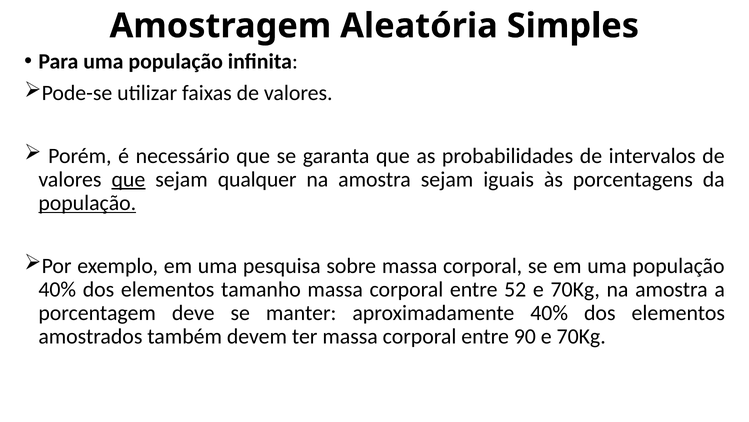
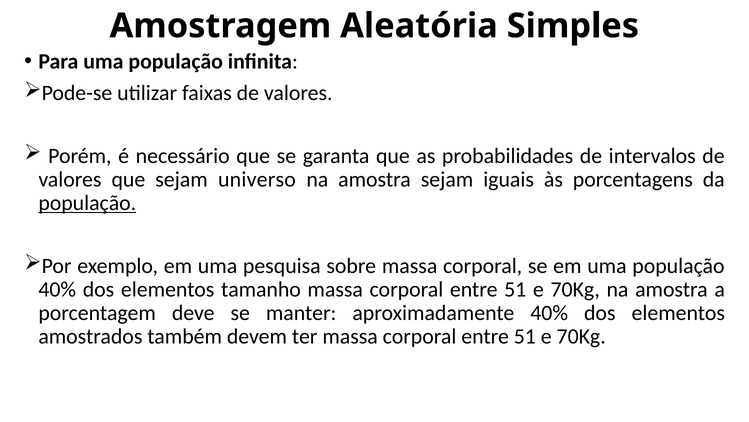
que underline: present -> none (128, 179)
qualquer: qualquer -> universo (257, 179)
52: 52 -> 51 (515, 289)
90: 90 -> 51 (525, 336)
